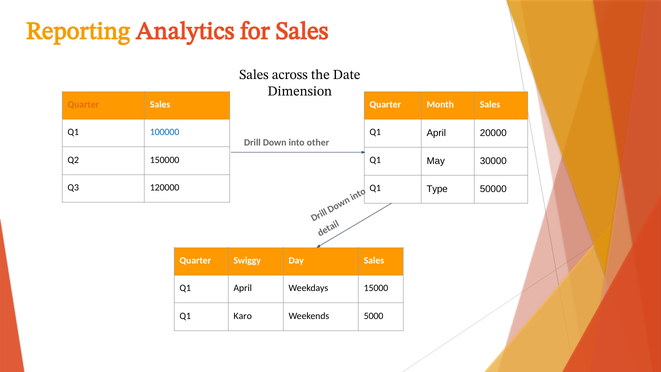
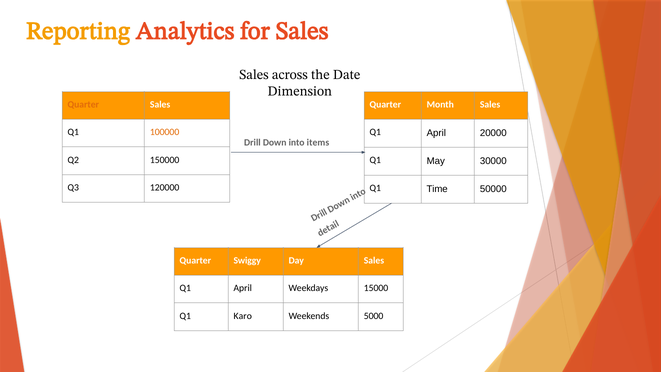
100000 colour: blue -> orange (165, 132)
other: other -> items (318, 142)
Type: Type -> Time (437, 189)
